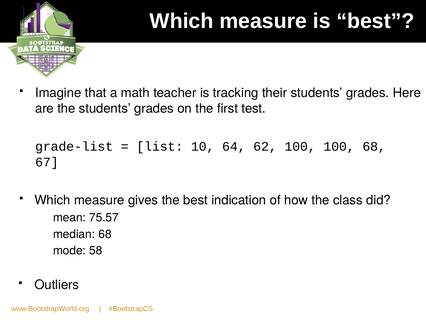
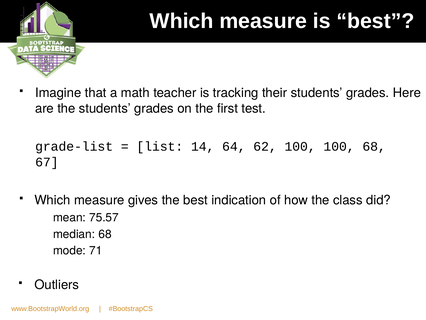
10: 10 -> 14 (203, 146)
58: 58 -> 71 (96, 250)
